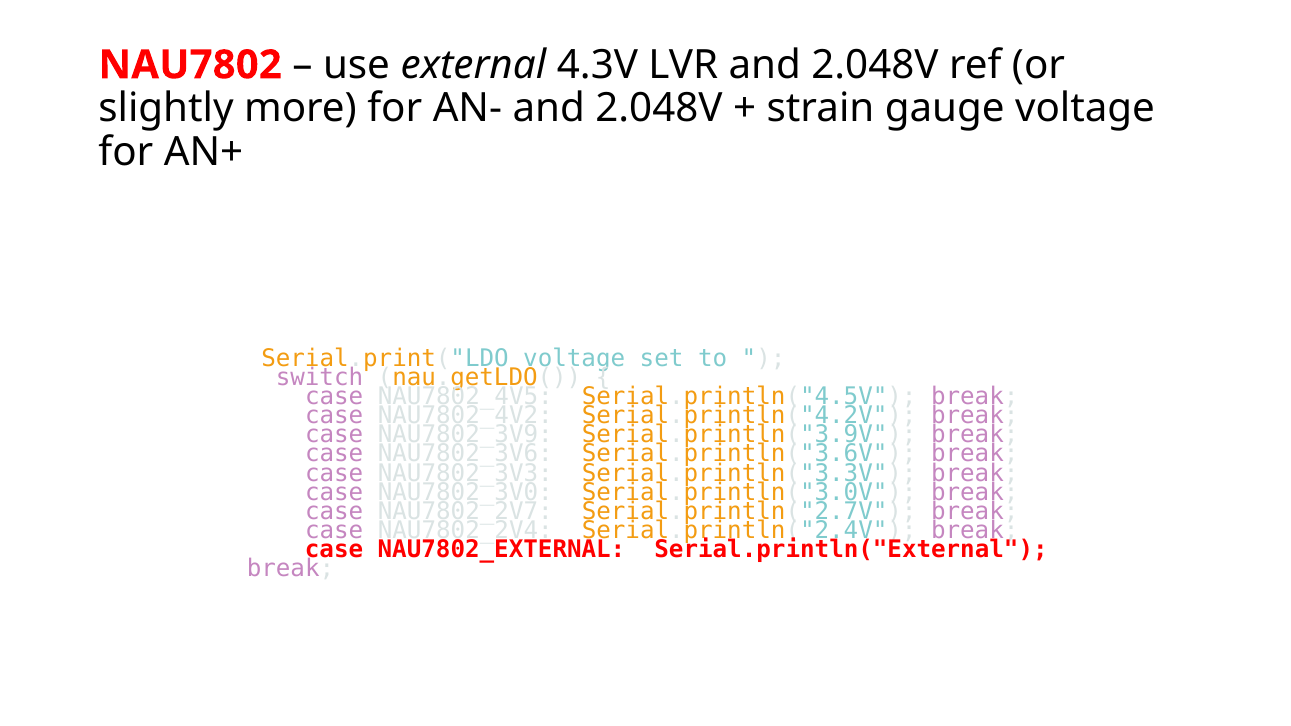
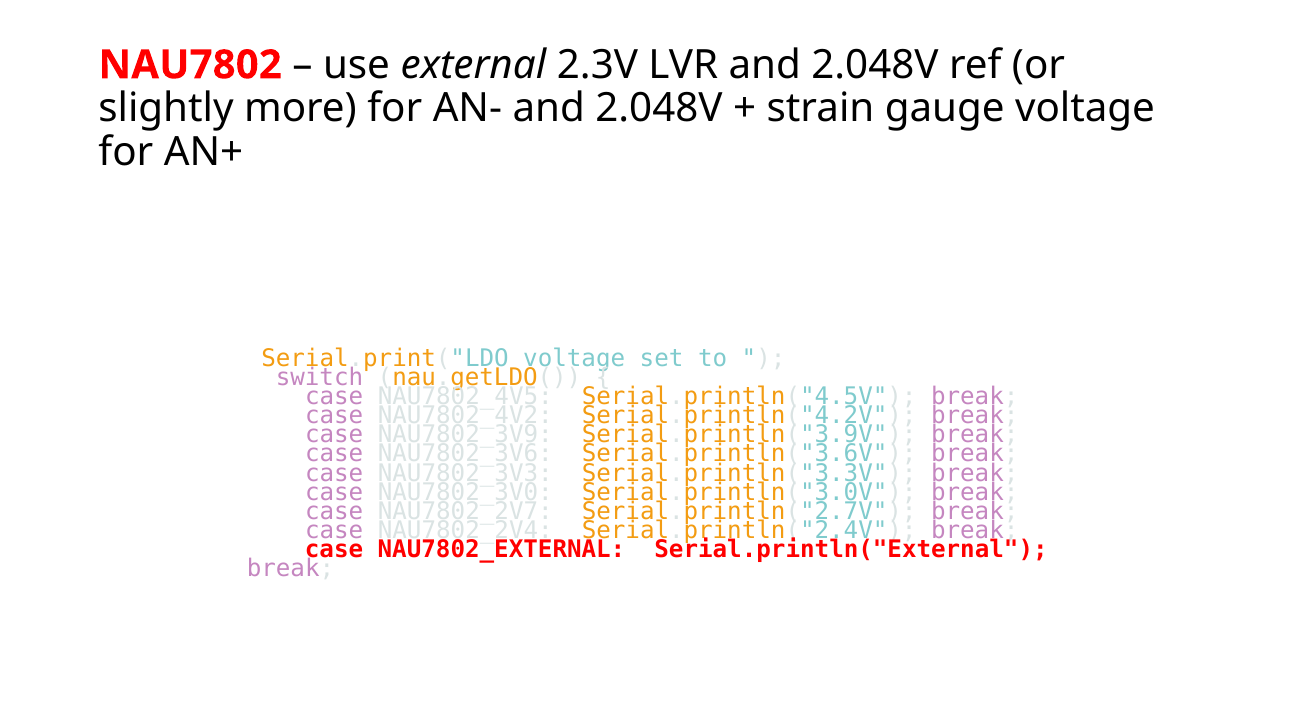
4.3V: 4.3V -> 2.3V (597, 65)
